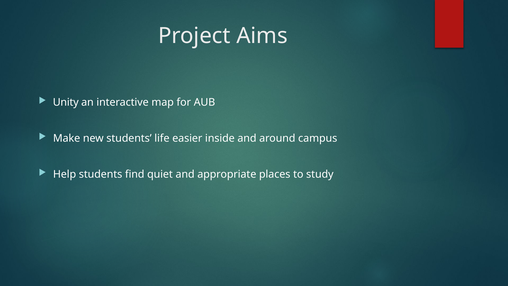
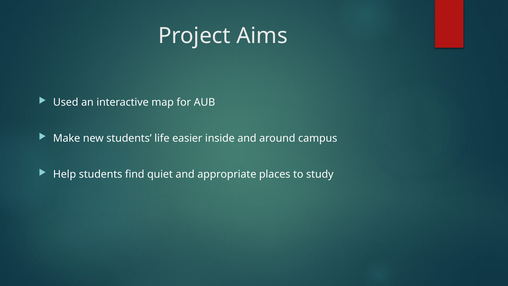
Unity: Unity -> Used (66, 102)
